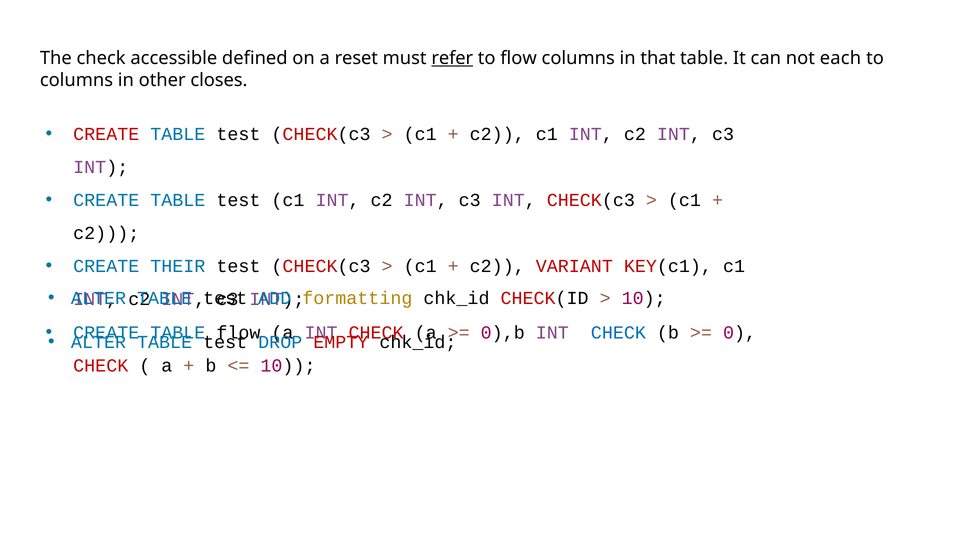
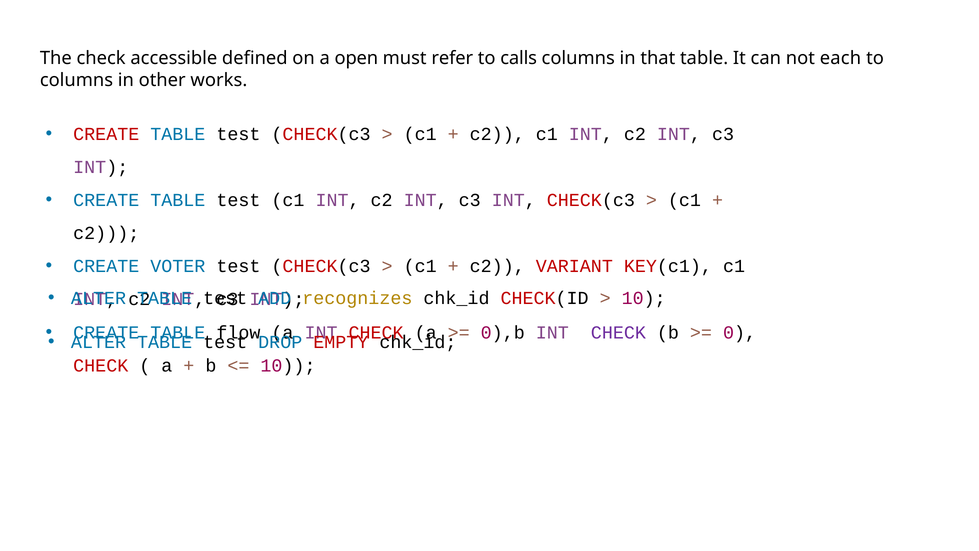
reset: reset -> open (356, 58)
refer underline: present -> none (452, 58)
to flow: flow -> calls (519, 58)
closes: closes -> works (219, 80)
THEIR: THEIR -> VOTER (178, 266)
formatting: formatting -> recognizes (357, 298)
CHECK colour: blue -> purple (618, 332)
